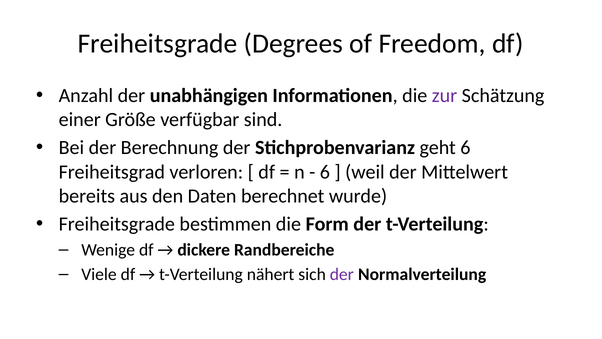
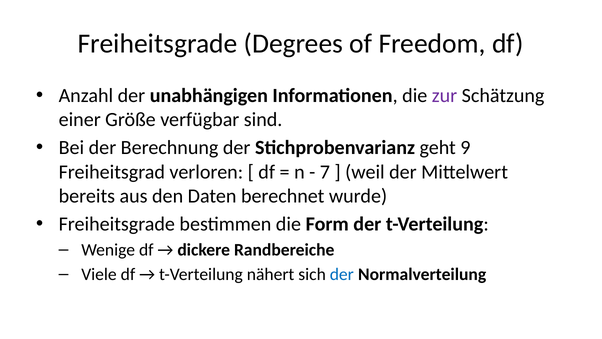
geht 6: 6 -> 9 (465, 148)
6: 6 -> 7 (325, 172)
der colour: purple -> blue (342, 274)
